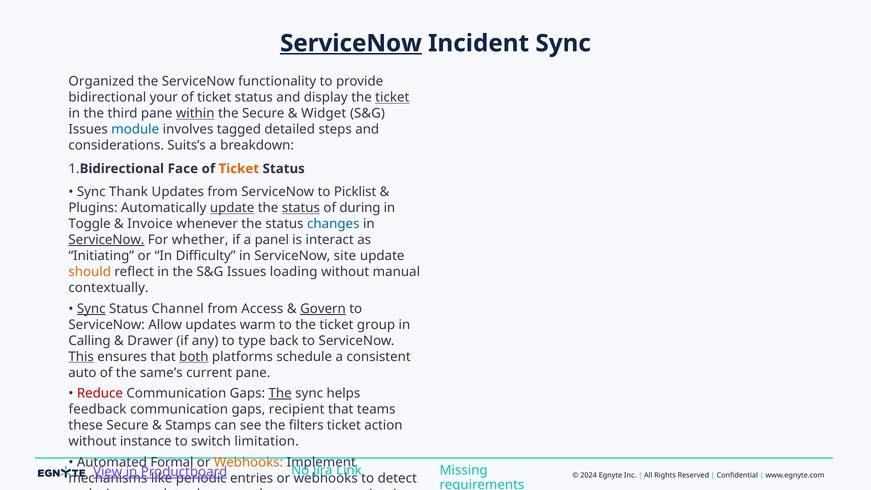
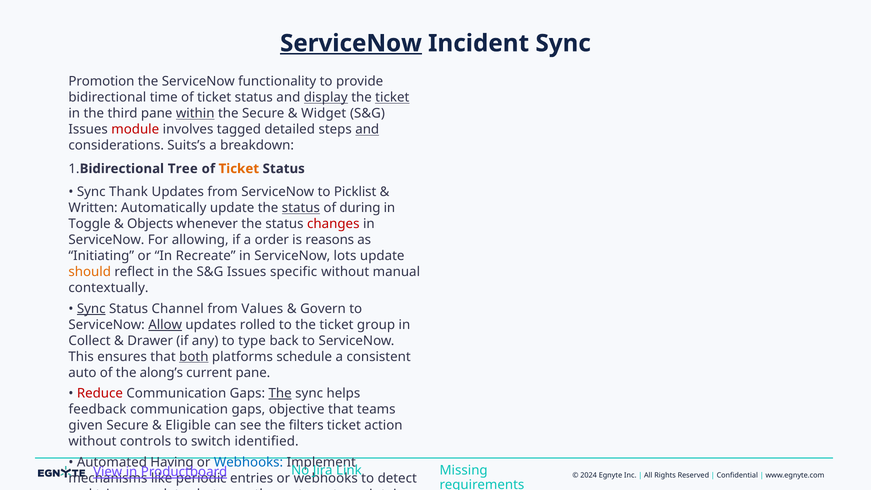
Organized: Organized -> Promotion (101, 82)
bidirectional your: your -> time (164, 98)
display underline: none -> present (326, 98)
module colour: blue -> red (135, 129)
and underline: none -> present (367, 129)
Face: Face -> Tree (183, 169)
Plugins: Plugins -> Written (93, 208)
update underline: present -> none (232, 208)
Invoice: Invoice -> Objects (150, 224)
changes colour: blue -> red (333, 224)
ServiceNow underline: present -> none (106, 240)
whether: whether -> allowing (200, 240)
panel: panel -> order (272, 240)
interact: interact -> reasons (330, 240)
Difficulty: Difficulty -> Recreate (206, 256)
site: site -> lots (345, 256)
loading: loading -> specific (294, 272)
from Access: Access -> Values (262, 309)
Govern underline: present -> none (323, 309)
Allow underline: none -> present (165, 325)
warm: warm -> rolled (258, 325)
Calling: Calling -> Collect (90, 341)
This underline: present -> none (81, 357)
same’s: same’s -> along’s (161, 373)
recipient: recipient -> objective (297, 409)
these: these -> given (86, 425)
Stamps: Stamps -> Eligible (188, 425)
instance: instance -> controls (146, 441)
limitation: limitation -> identified (267, 441)
Formal: Formal -> Having (172, 462)
Webhooks colour: orange -> blue (249, 462)
